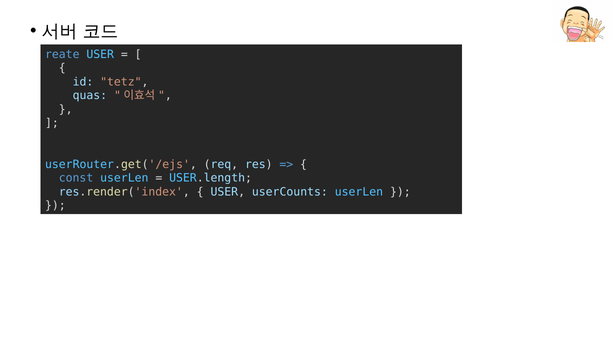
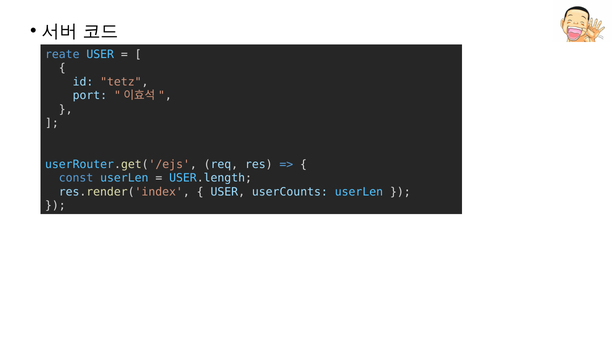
quas: quas -> port (90, 96)
